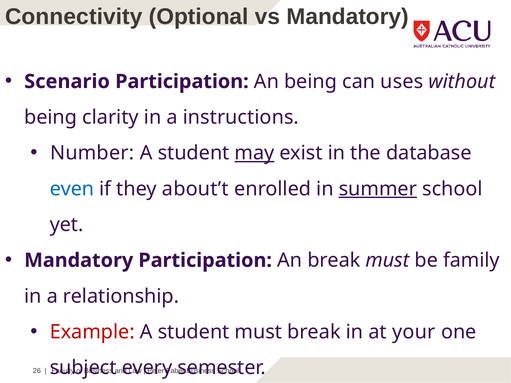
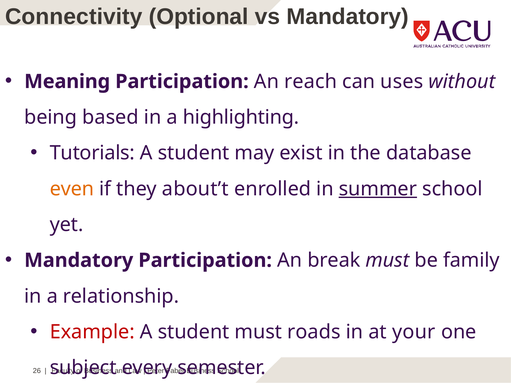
Scenario: Scenario -> Meaning (67, 82)
An being: being -> reach (311, 82)
clarity: clarity -> based (110, 117)
instructions: instructions -> highlighting (241, 117)
Number: Number -> Tutorials (92, 153)
may underline: present -> none (254, 153)
even colour: blue -> orange (72, 189)
must break: break -> roads (314, 332)
